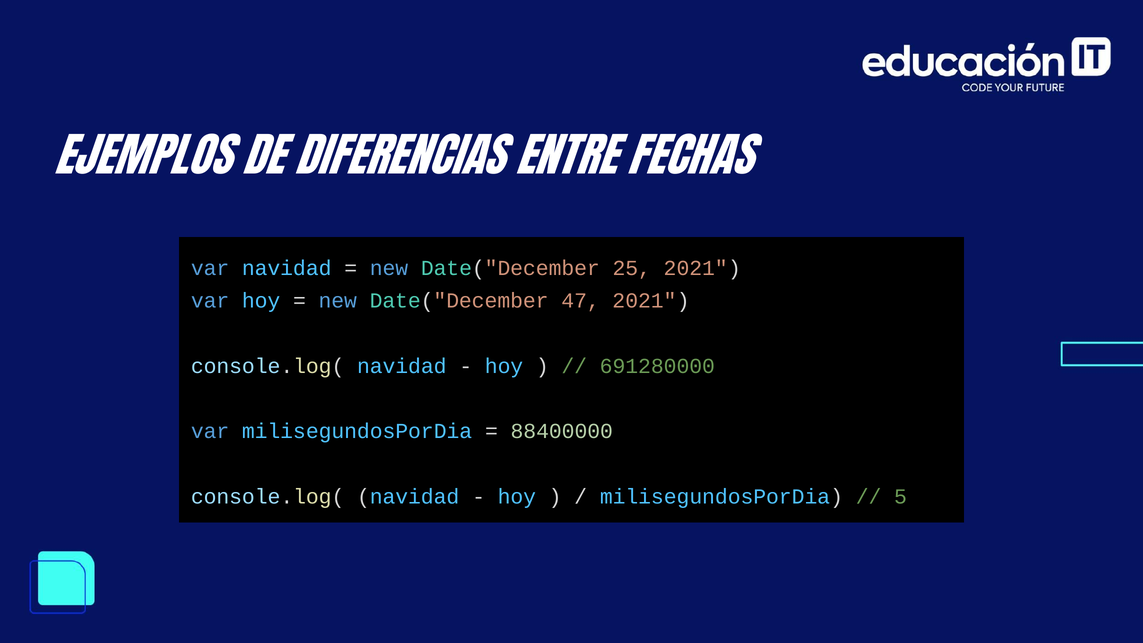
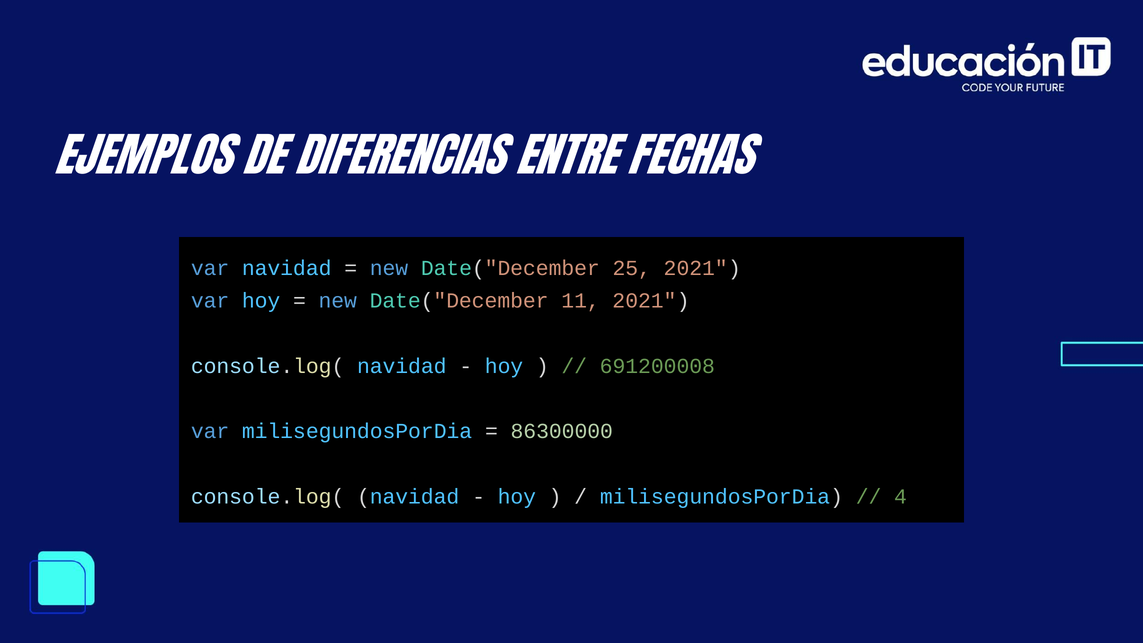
47: 47 -> 11 (581, 301)
691280000: 691280000 -> 691200008 (657, 366)
88400000: 88400000 -> 86300000 (562, 431)
5: 5 -> 4 (900, 497)
